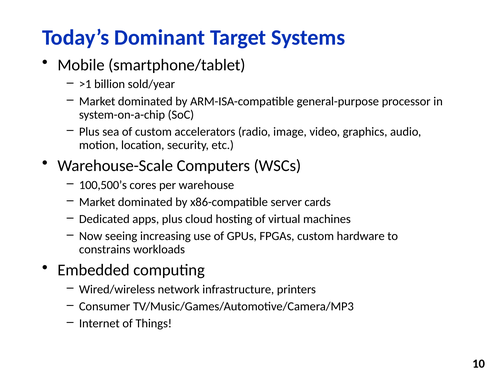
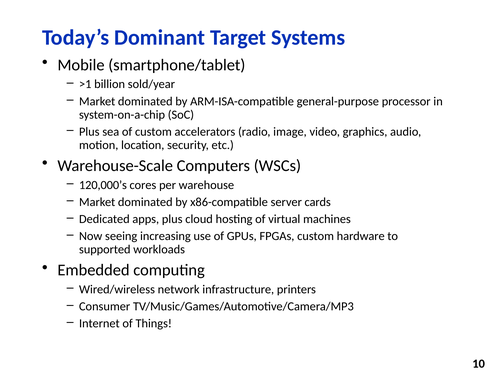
100,500’s: 100,500’s -> 120,000’s (103, 185)
constrains: constrains -> supported (105, 249)
